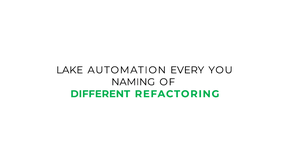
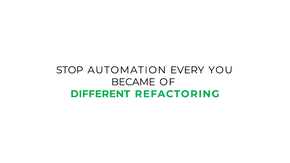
LAKE: LAKE -> STOP (70, 70)
NAMING: NAMING -> BECAME (133, 82)
